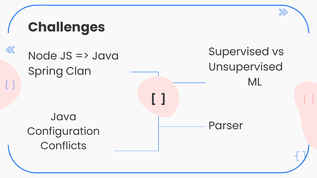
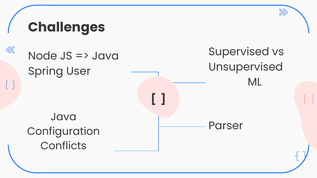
Clan: Clan -> User (78, 71)
